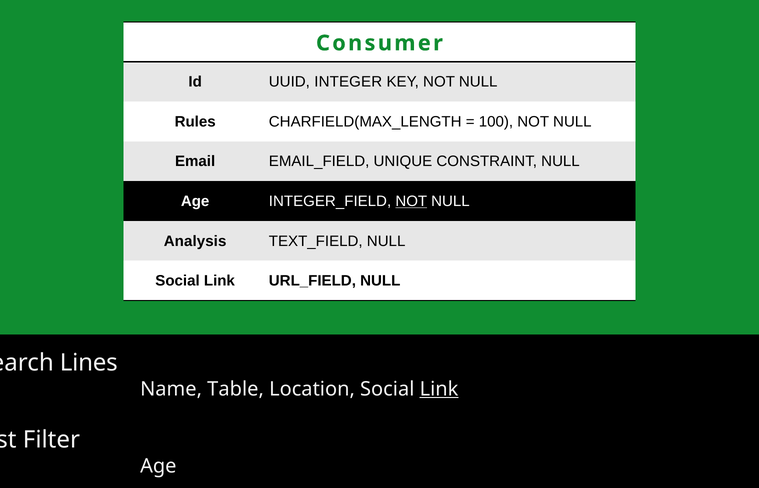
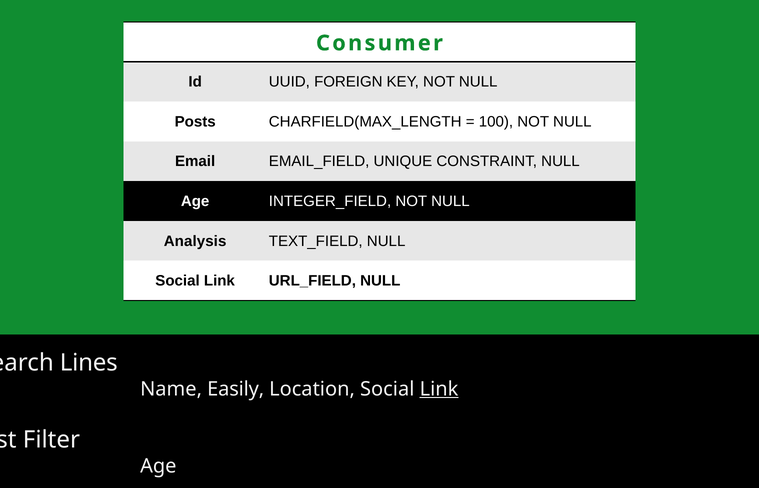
INTEGER: INTEGER -> FOREIGN (348, 82)
Rules: Rules -> Posts (195, 122)
NOT underline: present -> none (411, 201)
Table: Table -> Easily (236, 389)
